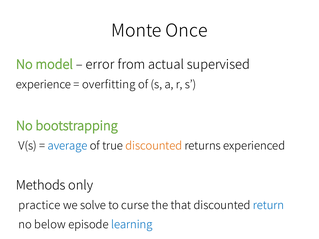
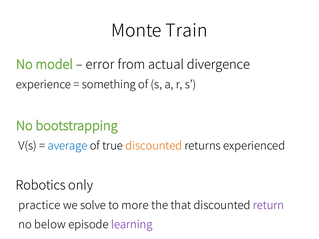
Once: Once -> Train (186, 31)
supervised: supervised -> divergence (218, 65)
overfitting: overfitting -> something (109, 85)
Methods: Methods -> Robotics (41, 186)
curse: curse -> more (135, 206)
return colour: blue -> purple (268, 206)
learning colour: blue -> purple (132, 225)
